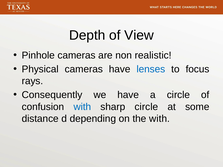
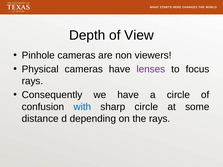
realistic: realistic -> viewers (153, 55)
lenses colour: blue -> purple (151, 69)
the with: with -> rays (160, 119)
